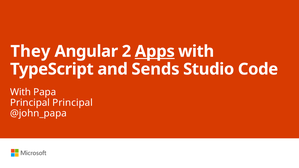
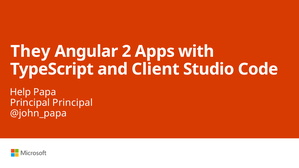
Apps underline: present -> none (155, 51)
Sends: Sends -> Client (155, 69)
With: With -> Help (20, 92)
